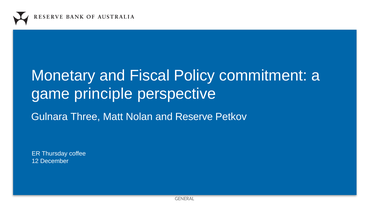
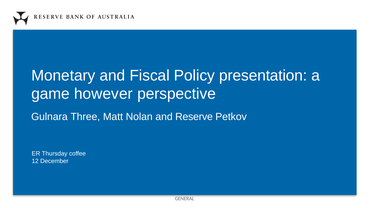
commitment: commitment -> presentation (263, 75)
principle: principle -> however (103, 94)
